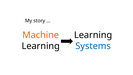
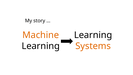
Systems colour: blue -> orange (93, 46)
